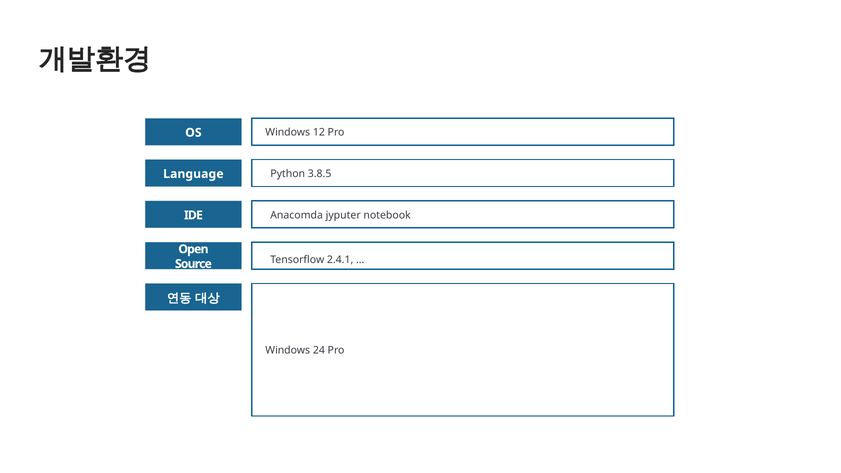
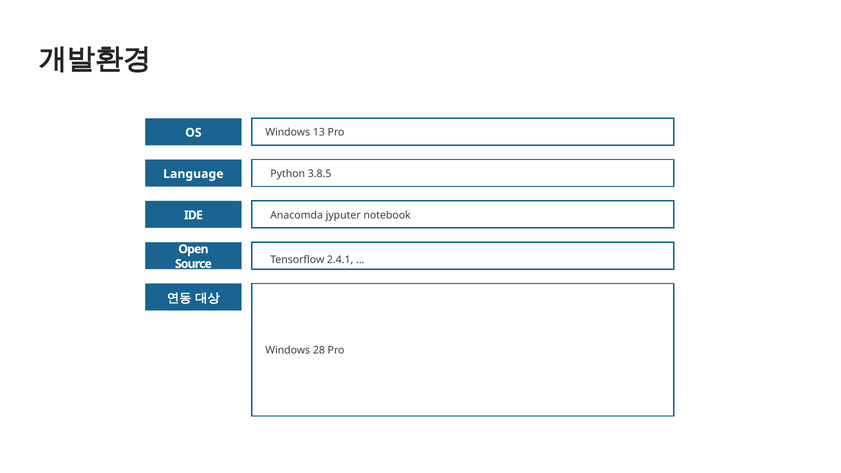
12: 12 -> 13 (319, 133)
24: 24 -> 28 (319, 350)
